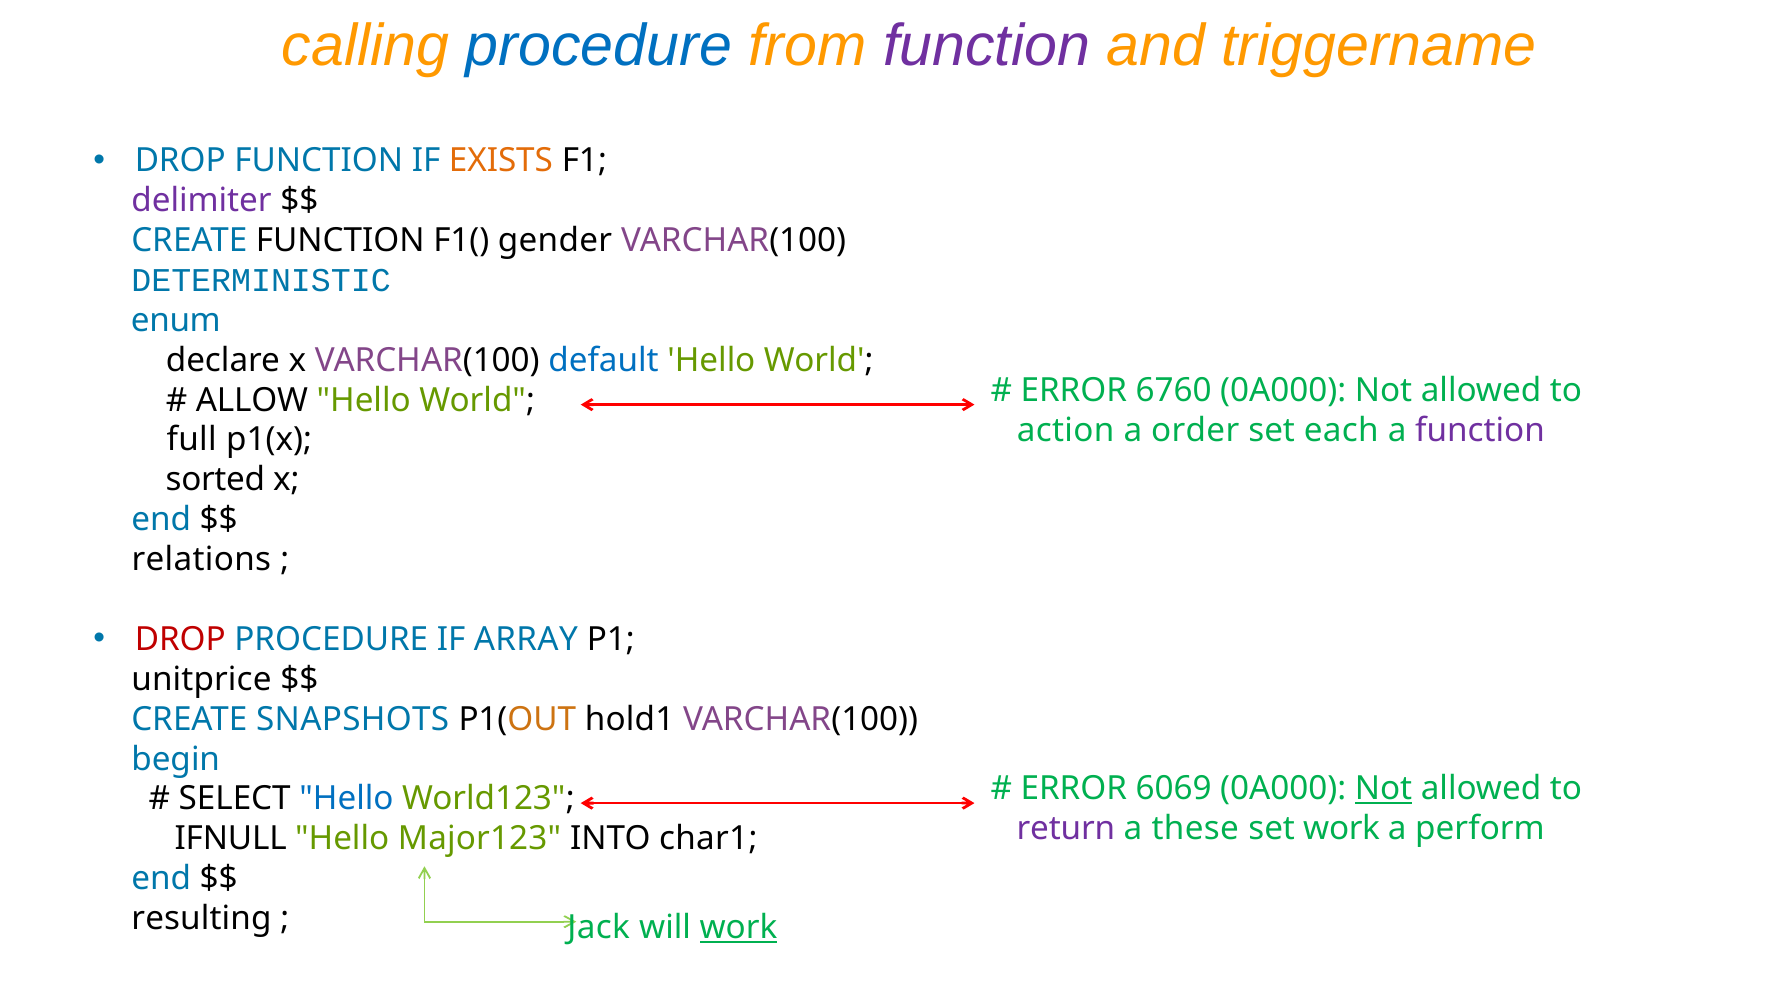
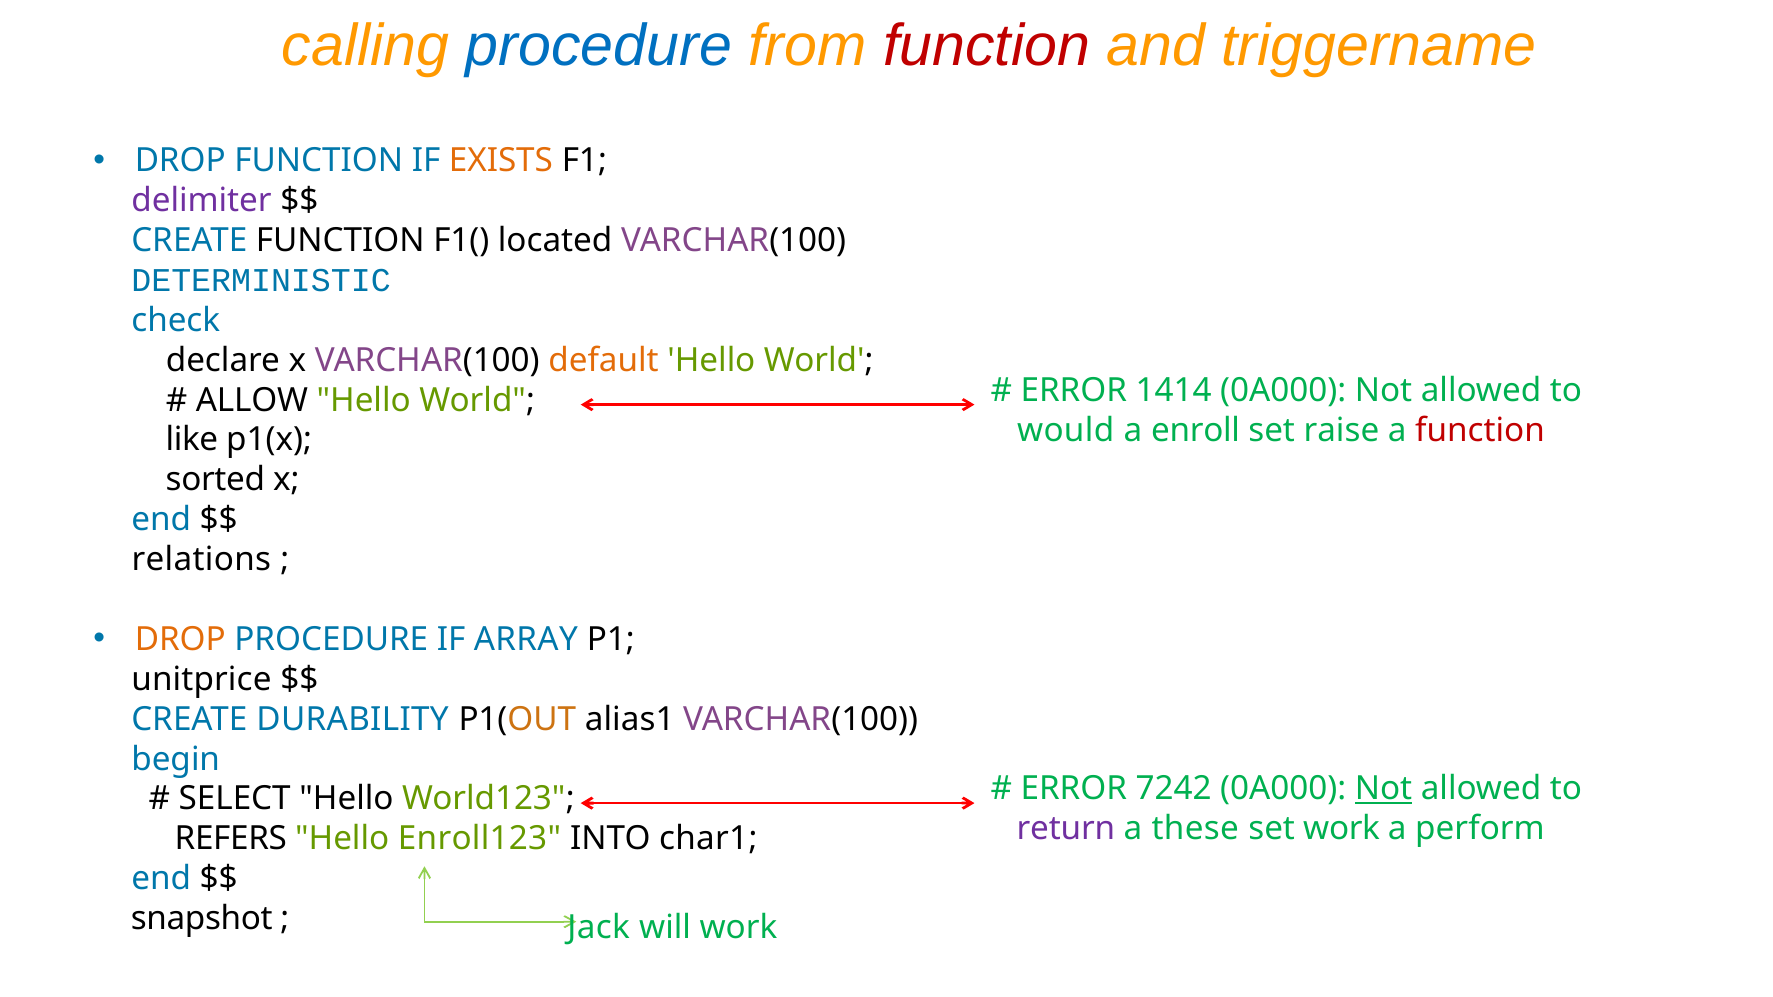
function colour: purple -> red (987, 46)
gender: gender -> located (555, 241)
enum: enum -> check (176, 320)
default colour: blue -> orange (604, 360)
6760: 6760 -> 1414 (1174, 391)
action: action -> would (1066, 430)
order: order -> enroll (1196, 430)
each: each -> raise (1341, 430)
function colour: purple -> red (1480, 430)
full: full -> like (192, 440)
DROP colour: red -> orange (180, 640)
SNAPSHOTS: SNAPSHOTS -> DURABILITY (353, 719)
hold1: hold1 -> alias1 (630, 719)
6069: 6069 -> 7242 (1174, 789)
Hello colour: blue -> black (346, 799)
IFNULL: IFNULL -> REFERS (231, 839)
Major123: Major123 -> Enroll123 (480, 839)
resulting: resulting -> snapshot (202, 919)
work underline: present -> none (738, 928)
